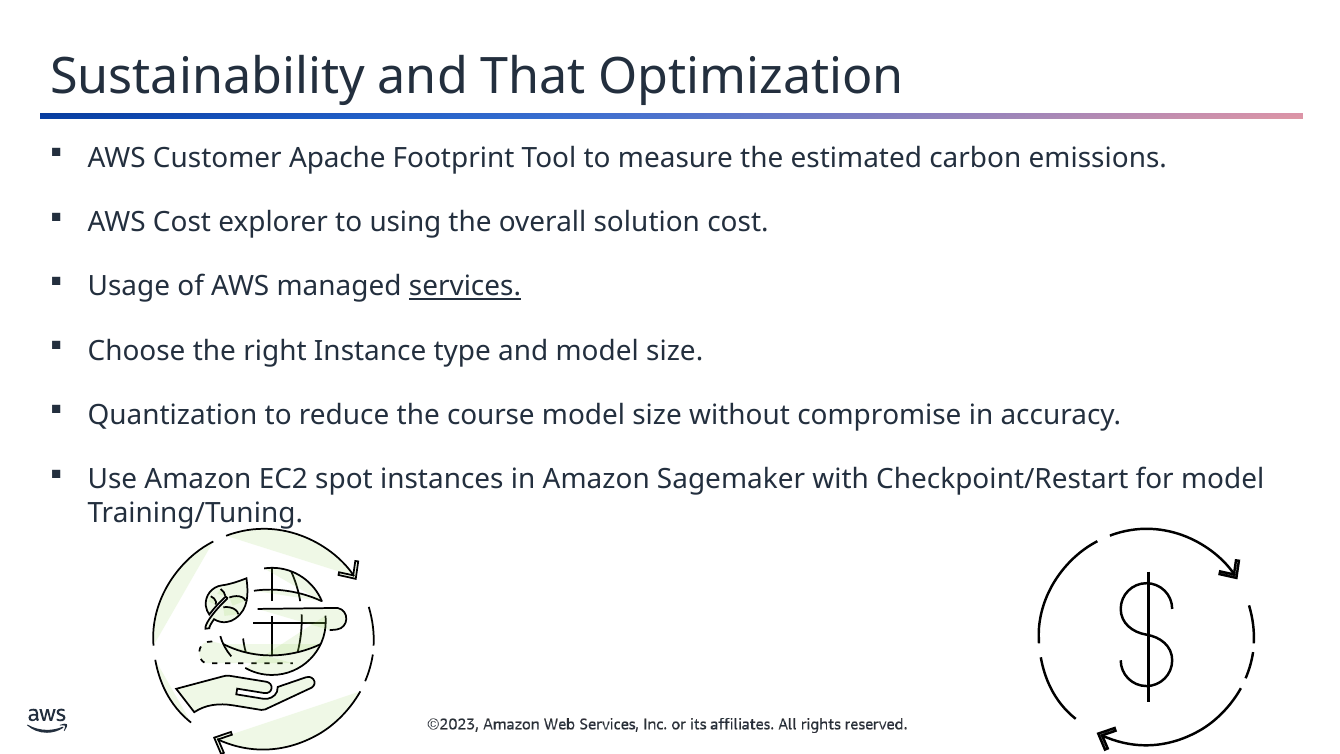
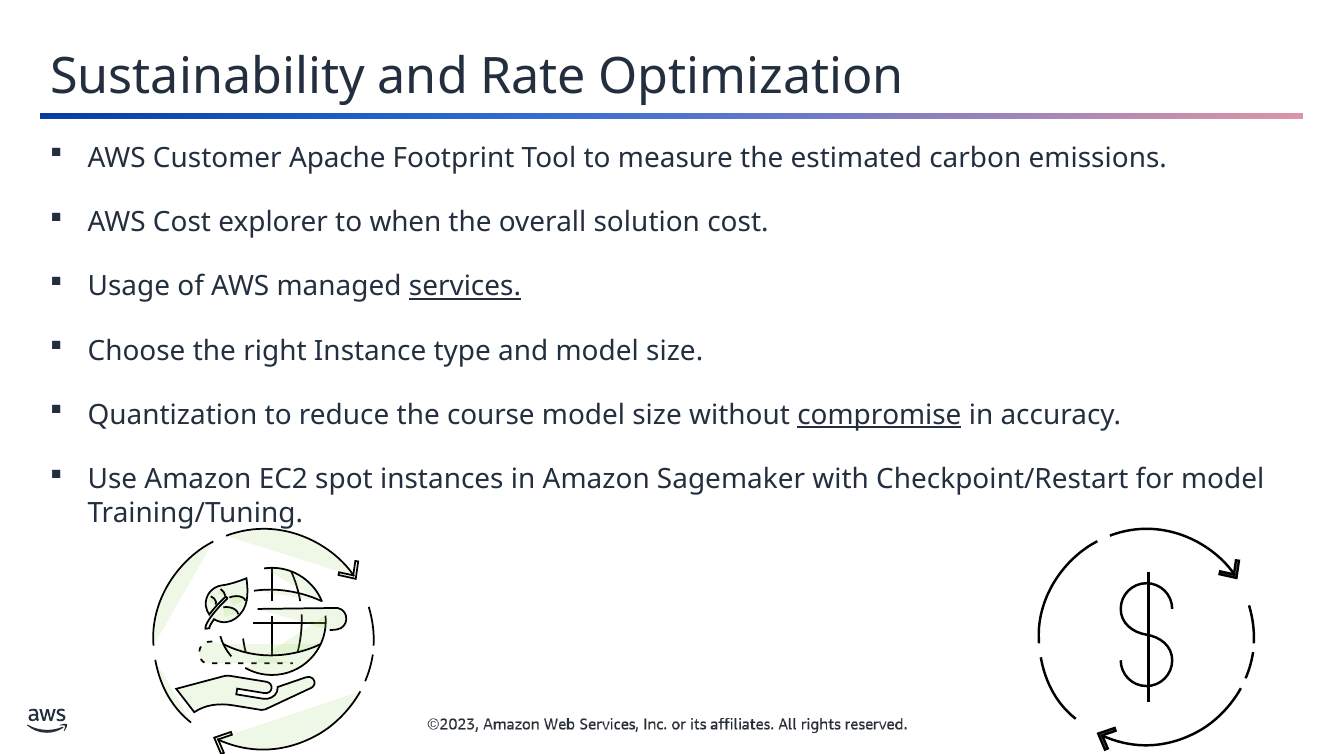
That: That -> Rate (533, 77)
using: using -> when (405, 222)
compromise underline: none -> present (879, 415)
